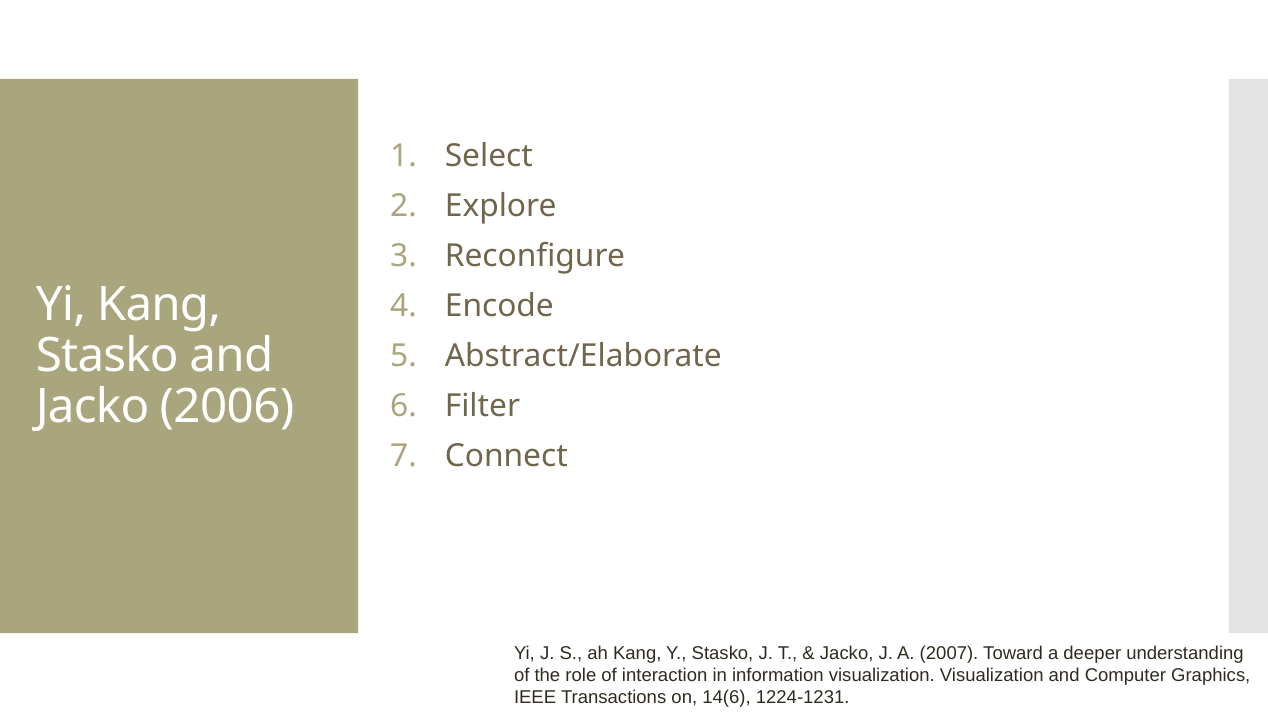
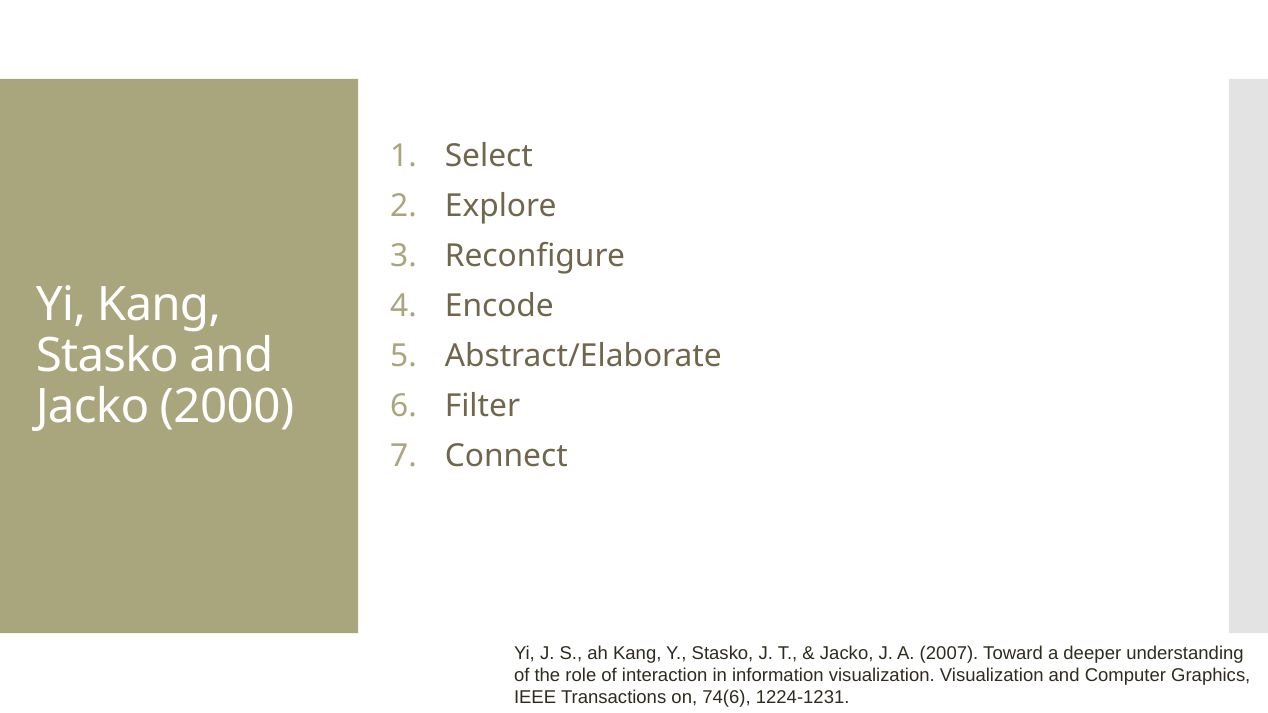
2006: 2006 -> 2000 (227, 407)
14(6: 14(6 -> 74(6 (727, 698)
